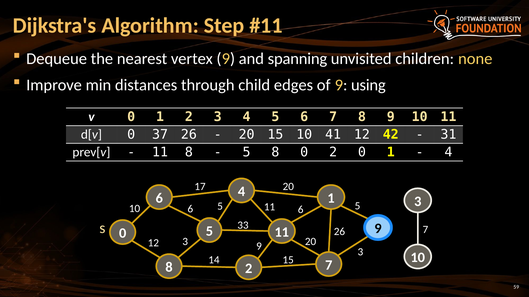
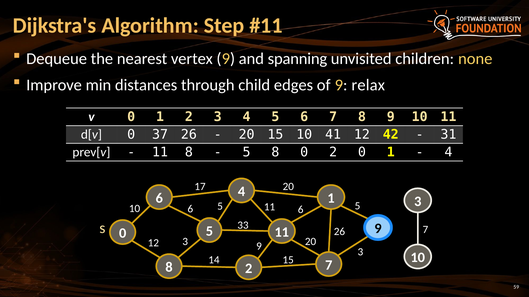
using: using -> relax (368, 85)
